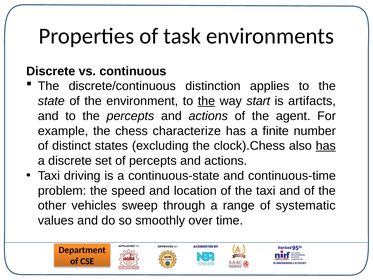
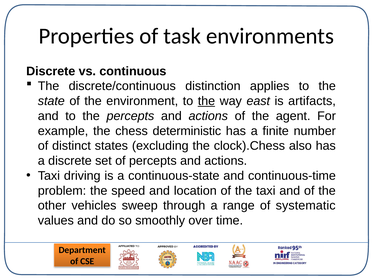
start: start -> east (258, 101)
characterize: characterize -> deterministic (187, 131)
has underline: present -> none (326, 146)
